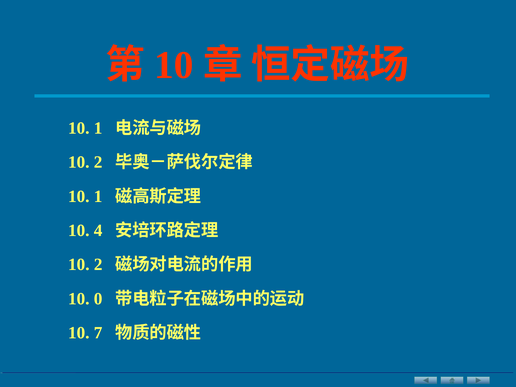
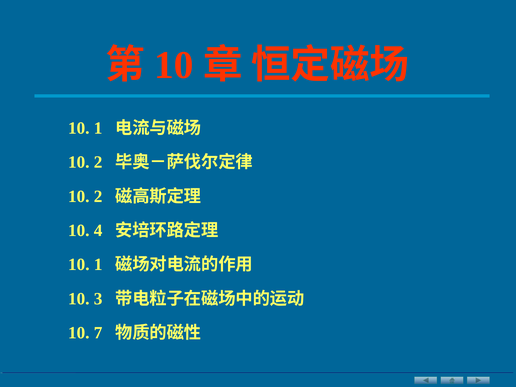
1: 1 -> 2 (98, 196)
2: 2 -> 1 (98, 265)
0: 0 -> 3 (98, 299)
